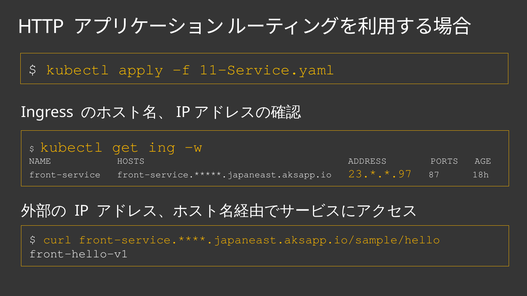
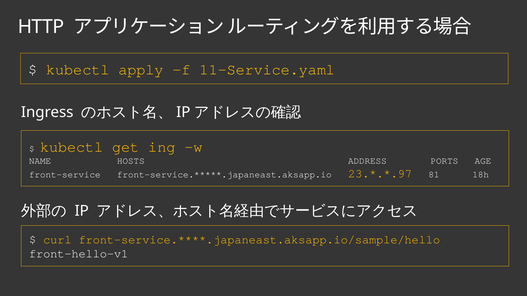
87: 87 -> 81 (434, 175)
